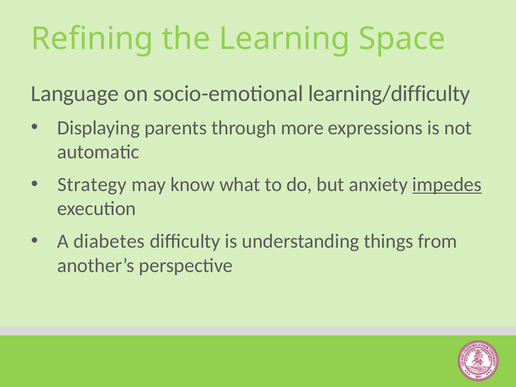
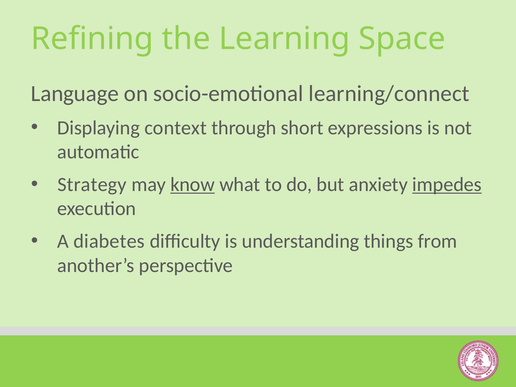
learning/difficulty: learning/difficulty -> learning/connect (389, 94)
parents: parents -> context (176, 128)
more: more -> short (302, 128)
know underline: none -> present (193, 185)
